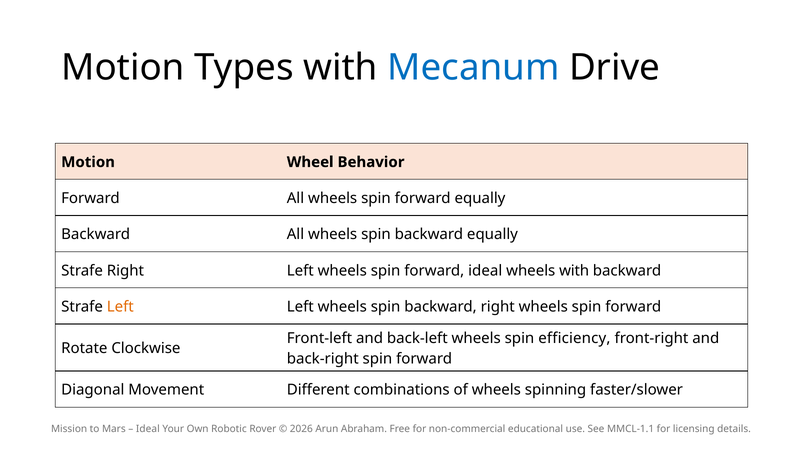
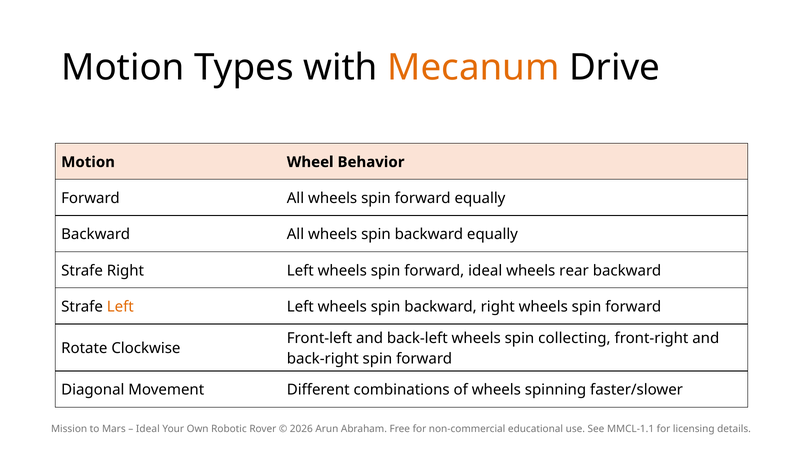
Mecanum colour: blue -> orange (473, 67)
wheels with: with -> rear (574, 270)
efficiency: efficiency -> collecting (574, 338)
